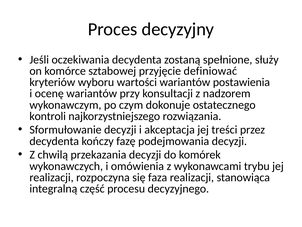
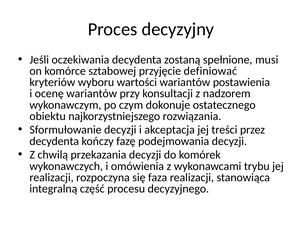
służy: służy -> musi (267, 60)
kontroli: kontroli -> obiektu (48, 116)
